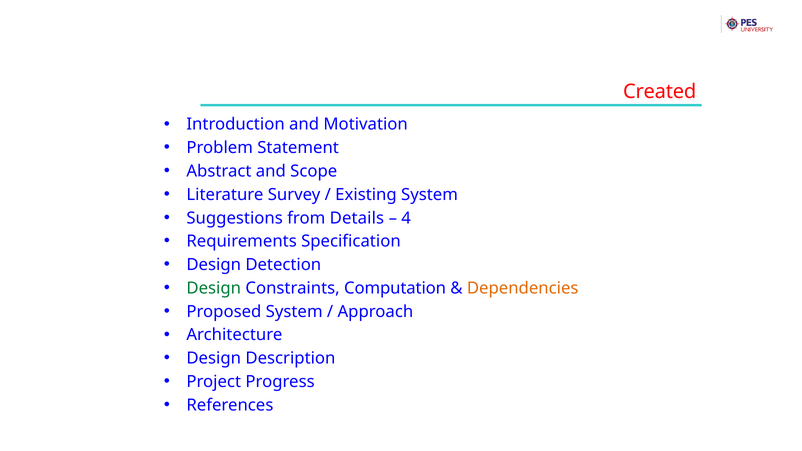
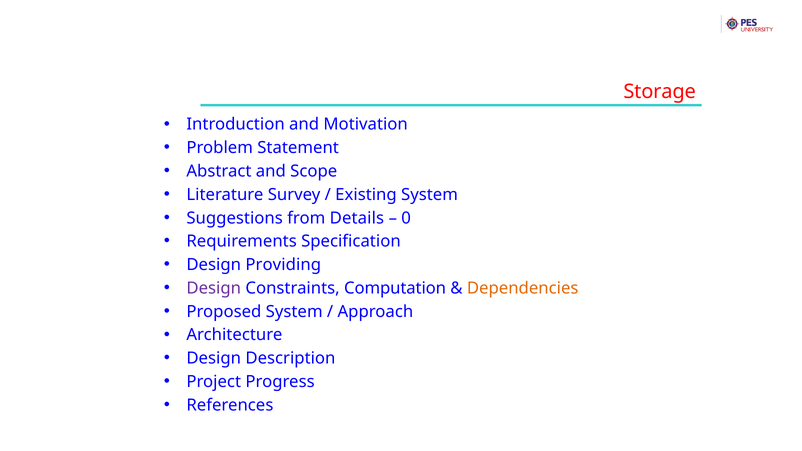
Created: Created -> Storage (660, 92)
4: 4 -> 0 (406, 218)
Detection: Detection -> Providing (283, 265)
Design colour: green -> purple (214, 288)
